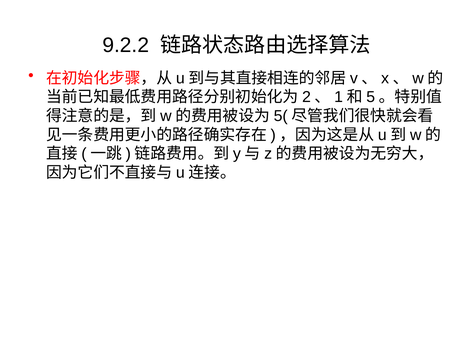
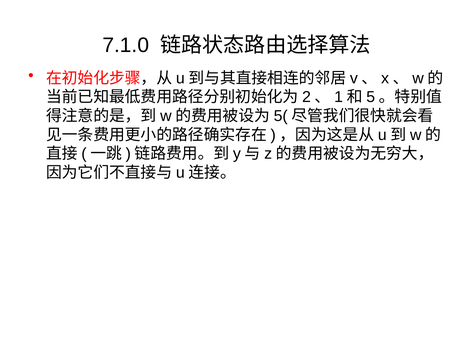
9.2.2: 9.2.2 -> 7.1.0 (126, 45)
